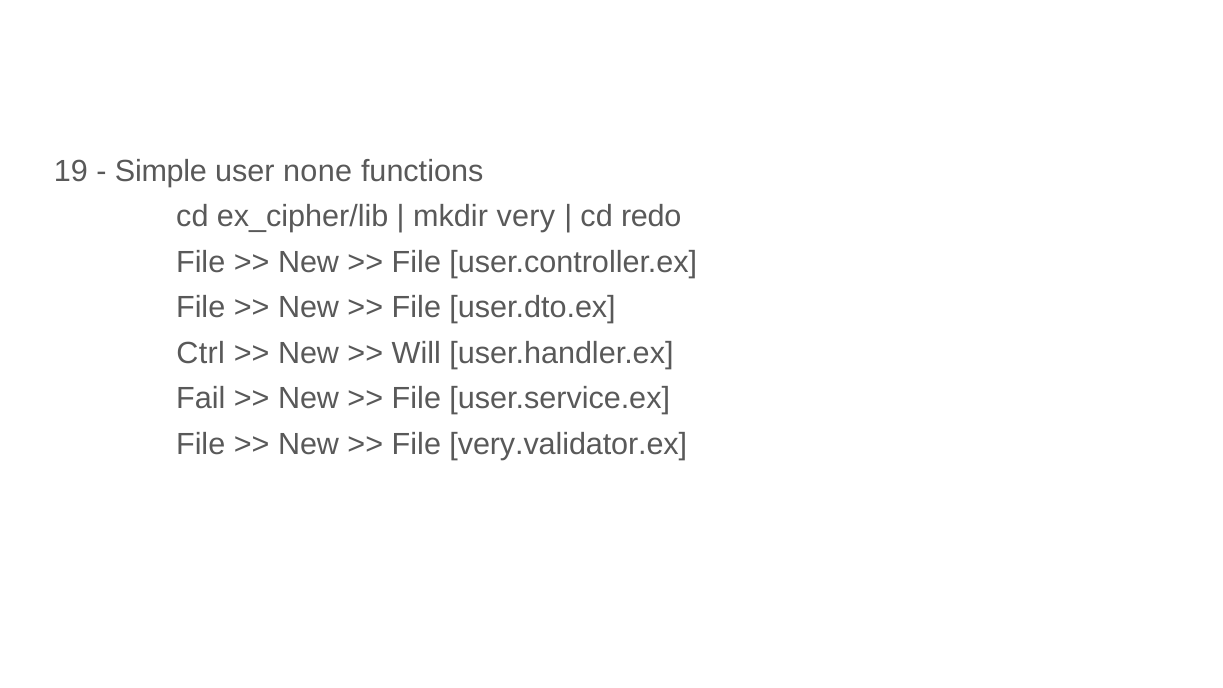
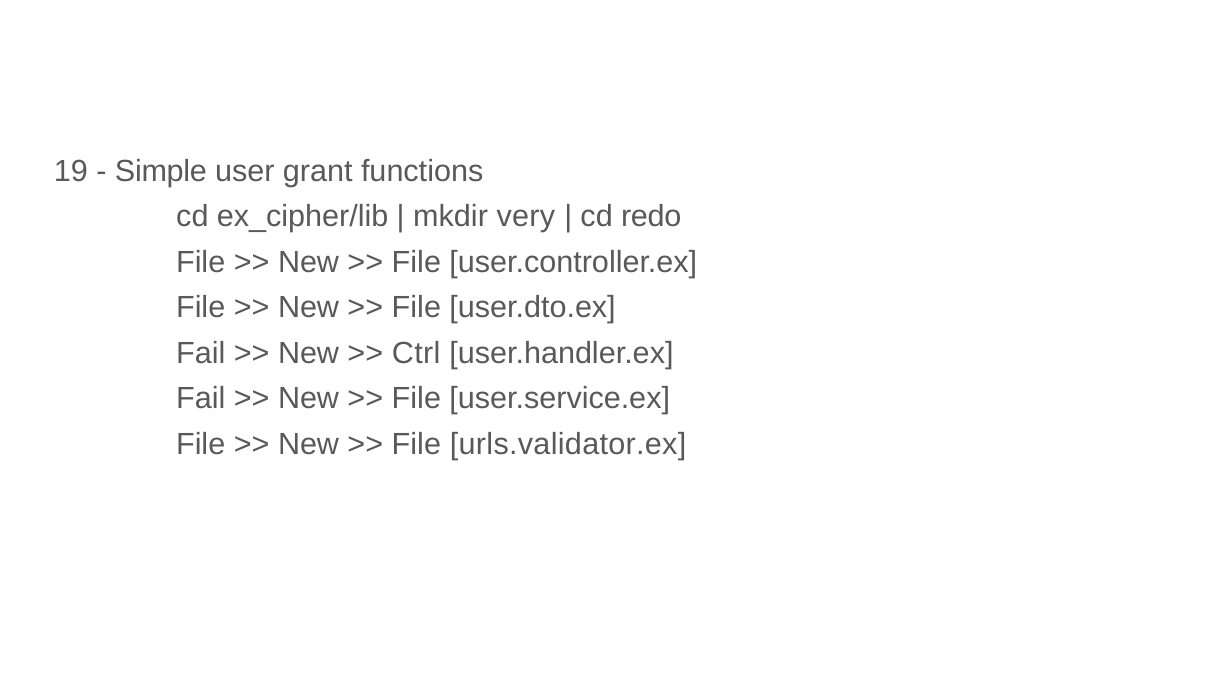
none: none -> grant (318, 171)
Ctrl: Ctrl -> Fail (201, 353)
Will: Will -> Ctrl (416, 353)
very.validator.ex: very.validator.ex -> urls.validator.ex (568, 444)
